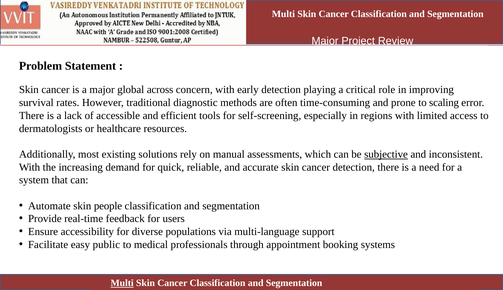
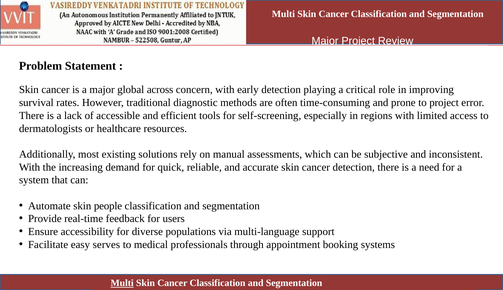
to scaling: scaling -> project (444, 103)
subjective underline: present -> none (386, 154)
public: public -> serves (106, 245)
